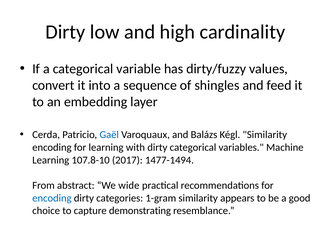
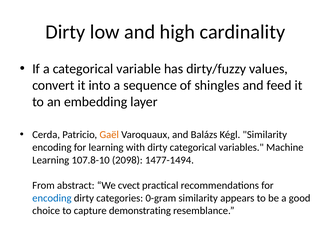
Gaël colour: blue -> orange (109, 135)
2017: 2017 -> 2098 (127, 160)
wide: wide -> cvect (129, 186)
1-gram: 1-gram -> 0-gram (161, 198)
